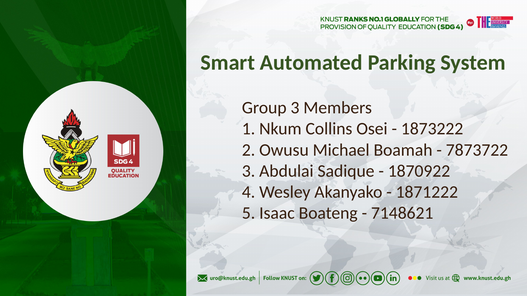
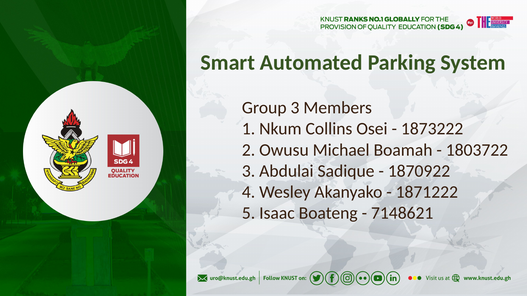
7873722: 7873722 -> 1803722 (477, 150)
